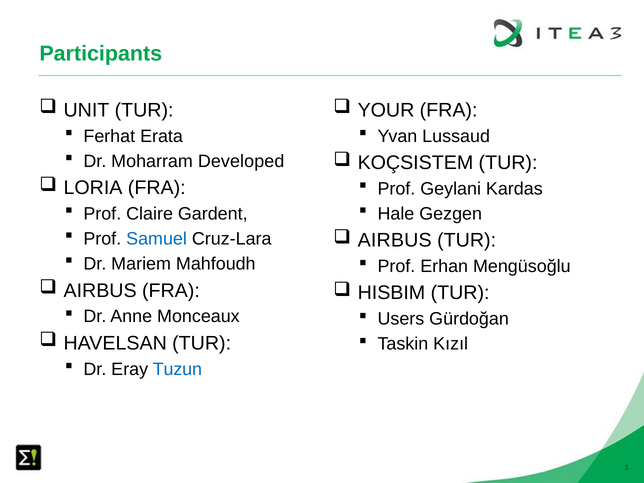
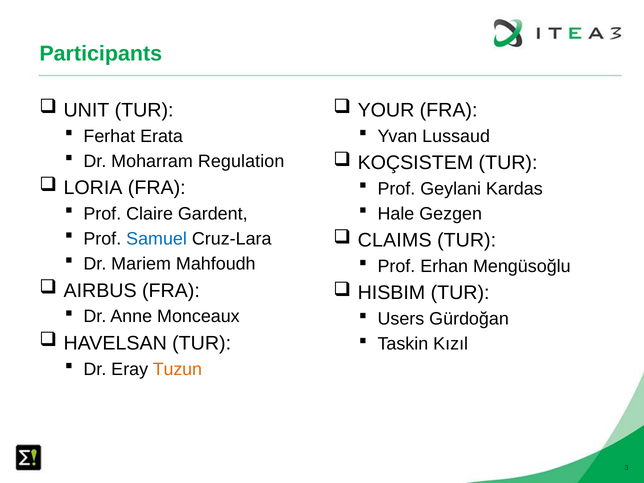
Developed: Developed -> Regulation (241, 161)
AIRBUS: AIRBUS -> CLAIMS (395, 240)
Tuzun colour: blue -> orange (177, 369)
